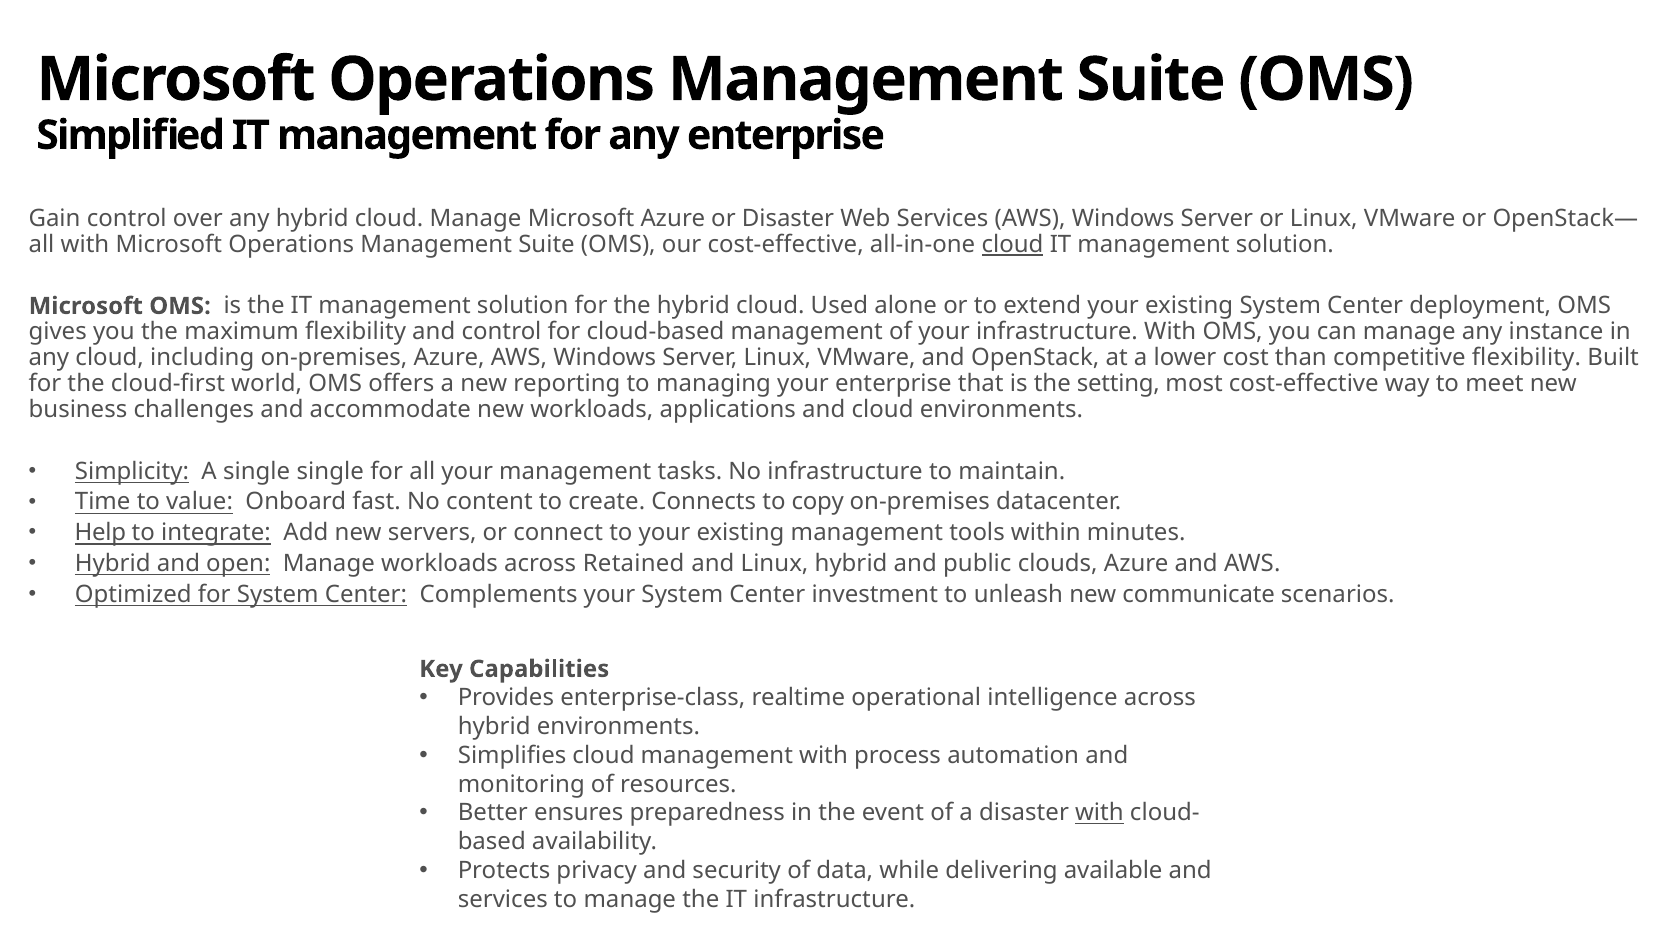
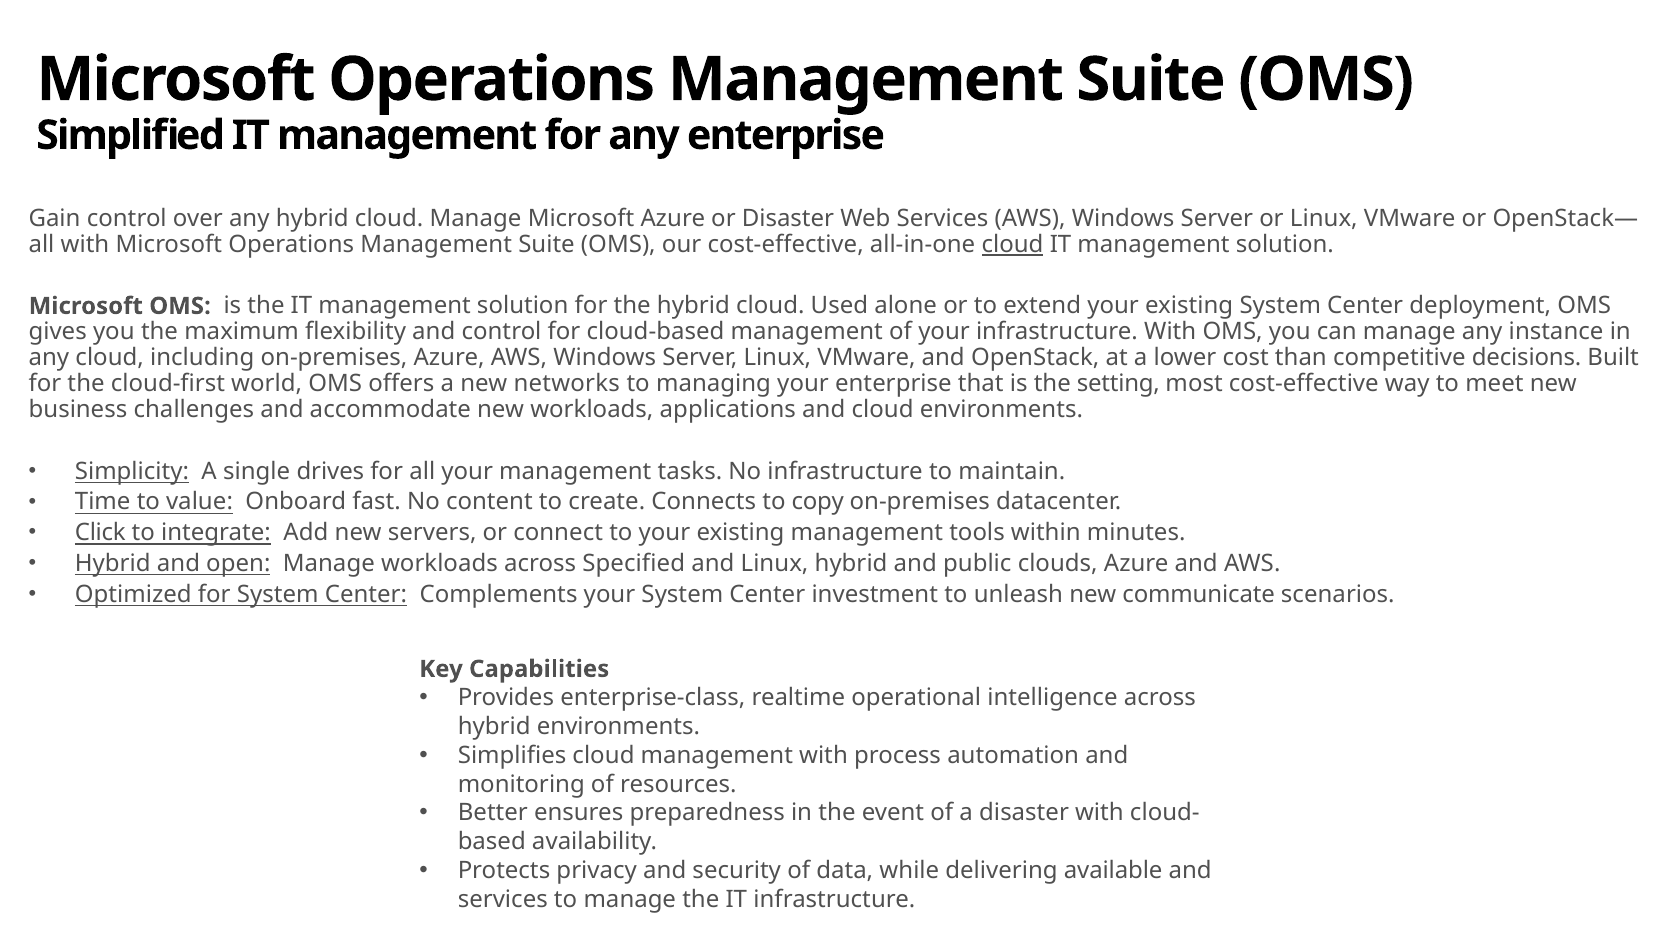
competitive flexibility: flexibility -> decisions (1527, 358)
reporting: reporting -> networks (567, 384)
single single: single -> drives (330, 471)
Help: Help -> Click (100, 533)
Retained: Retained -> Specified (634, 563)
with underline: present -> none (1099, 813)
